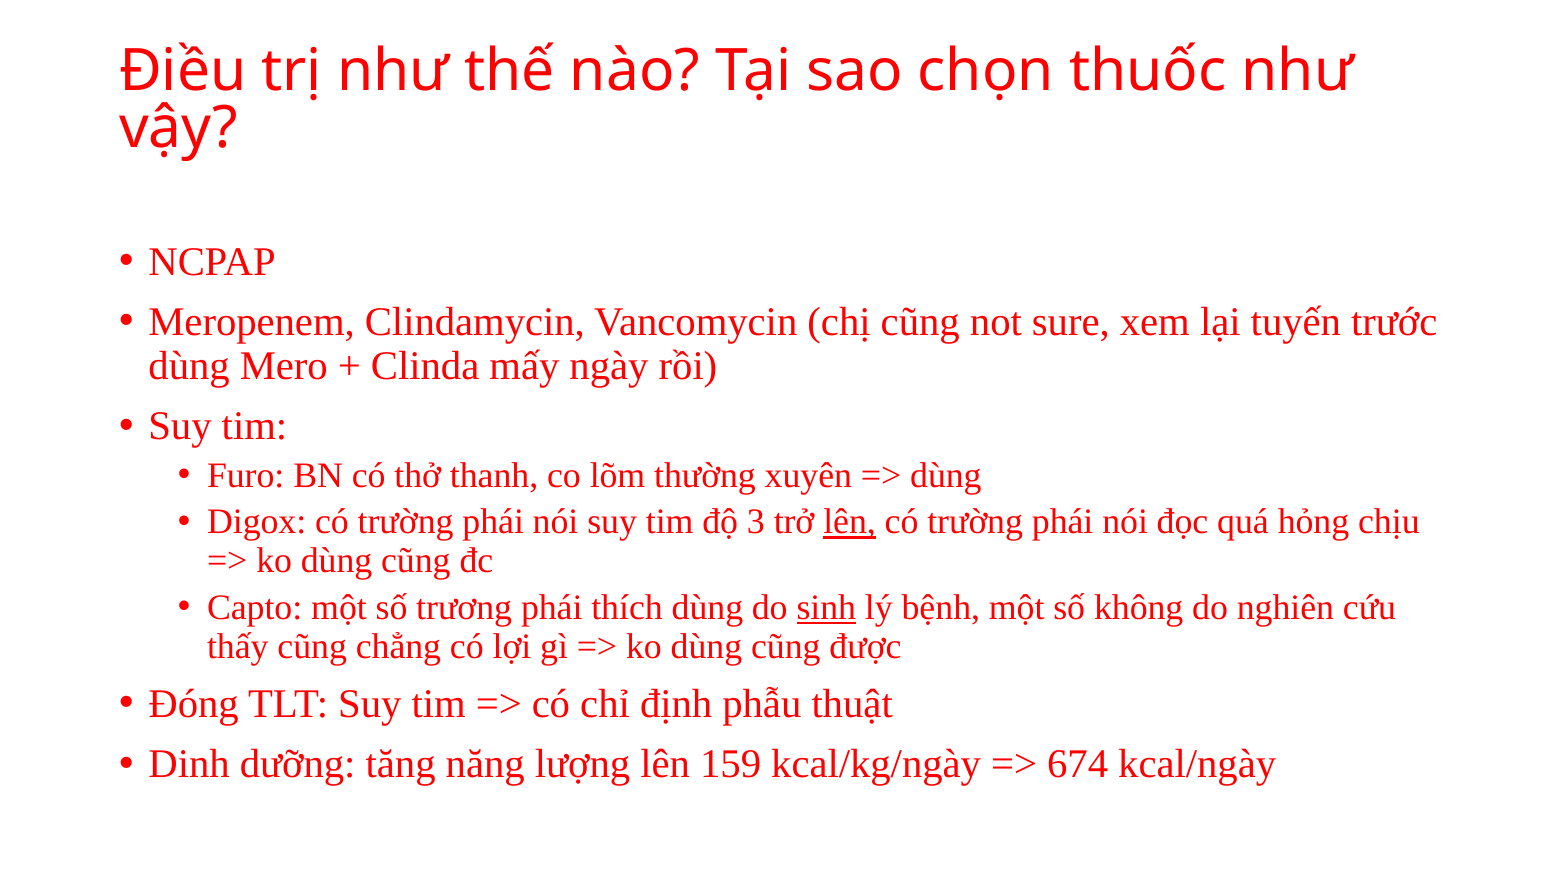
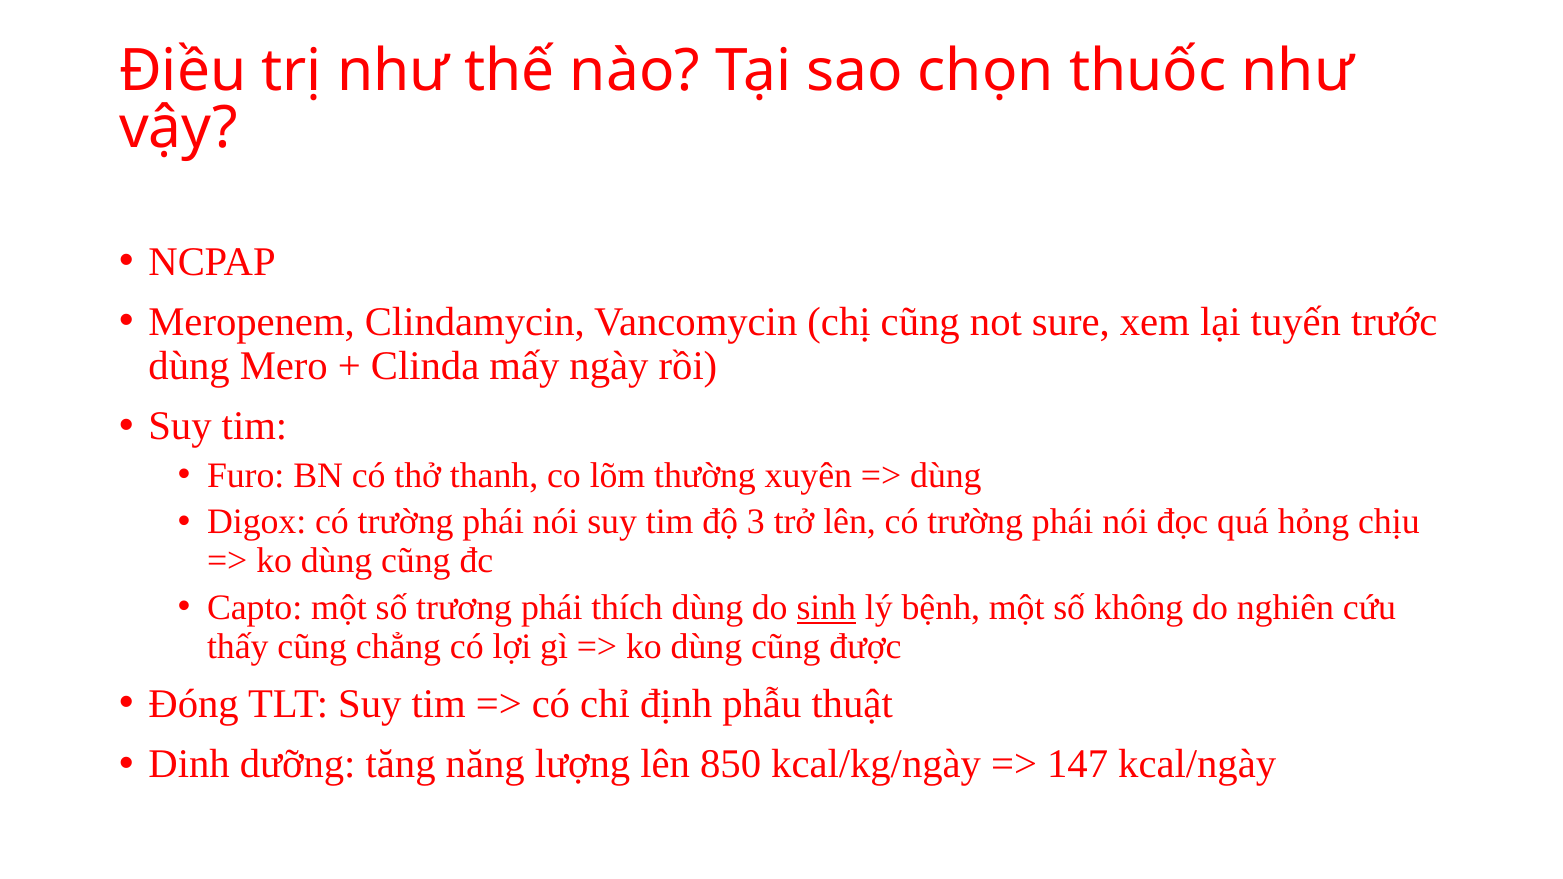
lên underline: present -> none (850, 522)
159: 159 -> 850 (731, 764)
674: 674 -> 147 (1078, 764)
